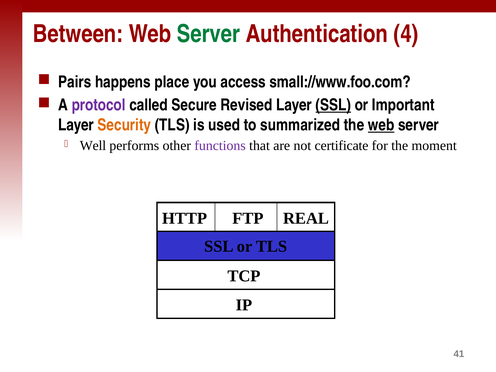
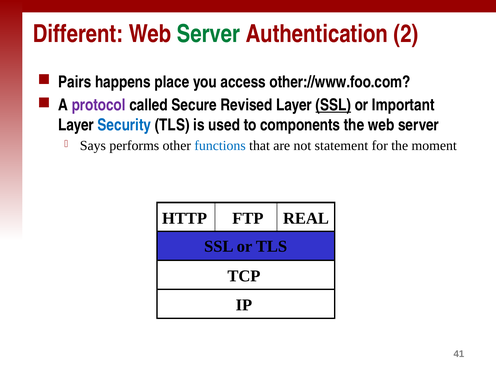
Between: Between -> Different (78, 34)
4: 4 -> 2 (406, 34)
small://www.foo.com: small://www.foo.com -> other://www.foo.com (340, 82)
Security colour: orange -> blue (124, 125)
summarized: summarized -> components (300, 125)
web underline: present -> none (381, 125)
Well: Well -> Says (93, 146)
functions colour: purple -> blue (220, 146)
certificate: certificate -> statement (341, 146)
